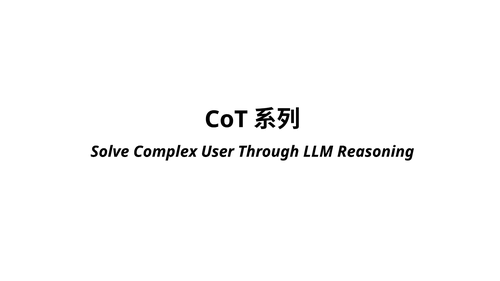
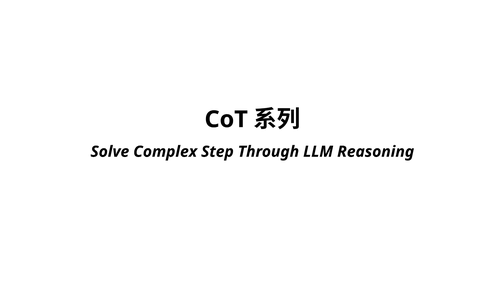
User: User -> Step (217, 152)
